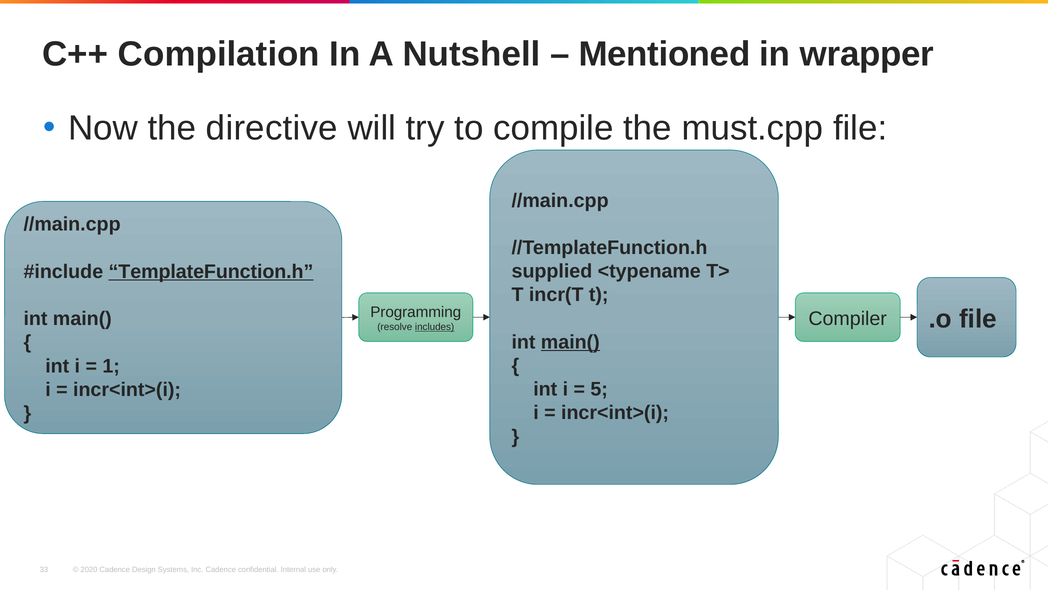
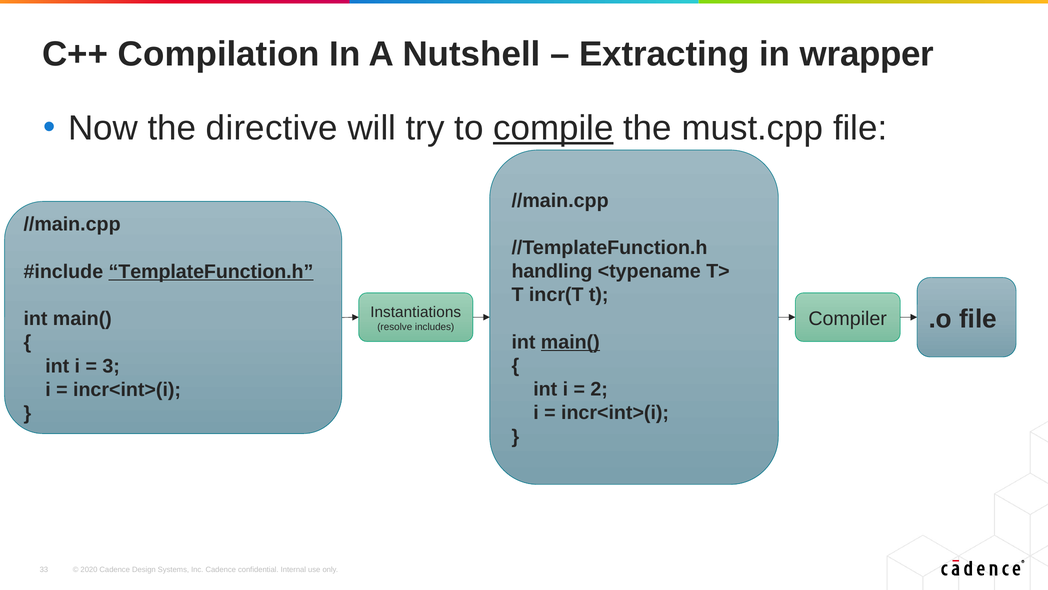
Mentioned: Mentioned -> Extracting (664, 54)
compile underline: none -> present (553, 128)
supplied: supplied -> handling (552, 271)
Programming: Programming -> Instantiations (416, 312)
includes underline: present -> none (435, 327)
1: 1 -> 3 (111, 366)
5: 5 -> 2 (599, 389)
